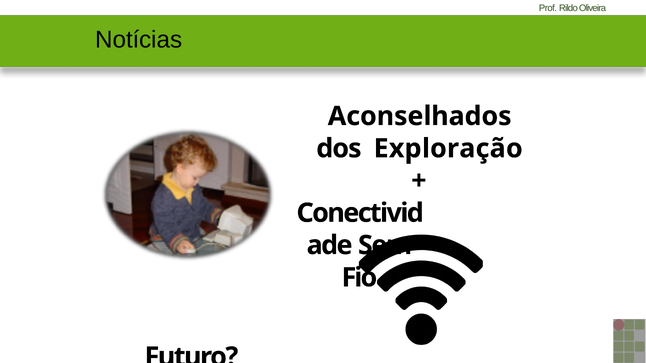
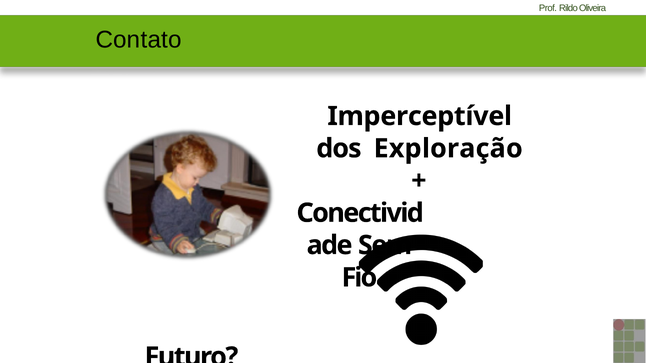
Notícias: Notícias -> Contato (139, 40)
Aconselhados: Aconselhados -> Imperceptível (420, 116)
